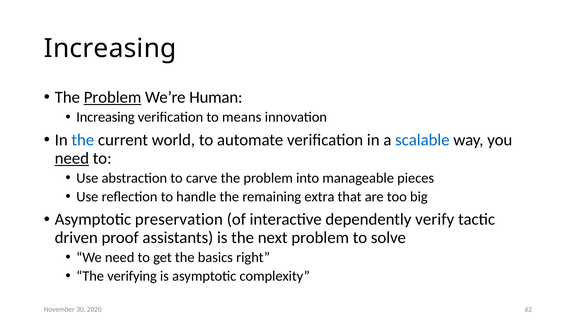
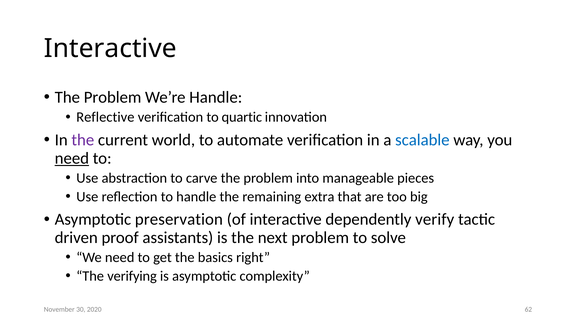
Increasing: Increasing -> Interactive (110, 48)
Problem underline: present -> none (113, 97)
We’re Human: Human -> Handle (216, 97)
Increasing: Increasing -> Reflective (105, 117)
means: means -> quartic (242, 117)
the colour: blue -> purple (83, 140)
